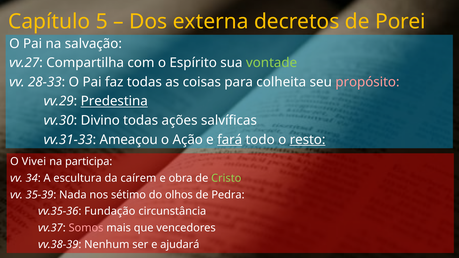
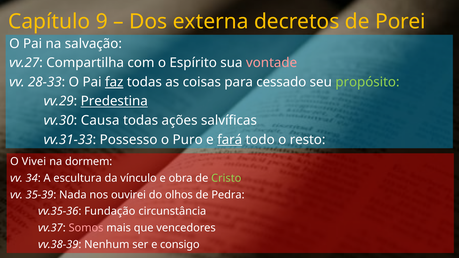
5: 5 -> 9 (102, 22)
vontade colour: light green -> pink (272, 63)
faz underline: none -> present (114, 82)
colheita: colheita -> cessado (281, 82)
propósito colour: pink -> light green (367, 82)
Divino: Divino -> Causa (100, 121)
Ameaçou: Ameaçou -> Possesso (129, 140)
Ação: Ação -> Puro (188, 140)
resto underline: present -> none (308, 140)
participa: participa -> dormem (89, 162)
caírem: caírem -> vínculo (139, 178)
sétimo: sétimo -> ouvirei (128, 195)
ajudará: ajudará -> consigo (180, 245)
